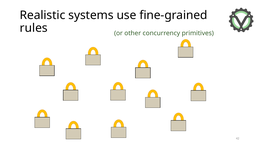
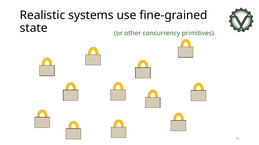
rules: rules -> state (34, 28)
